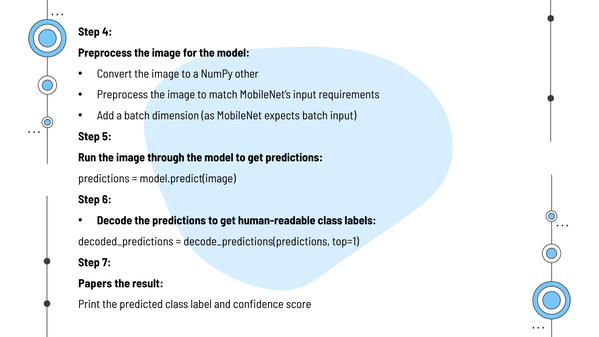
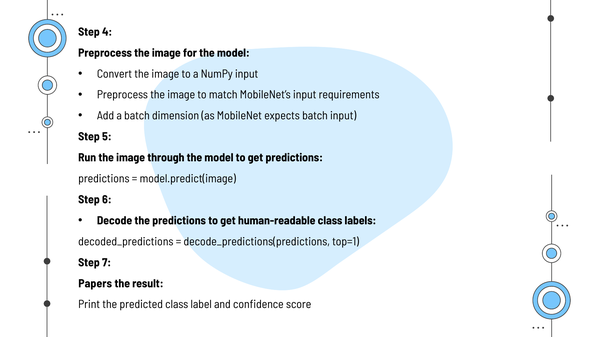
NumPy other: other -> input (247, 74)
